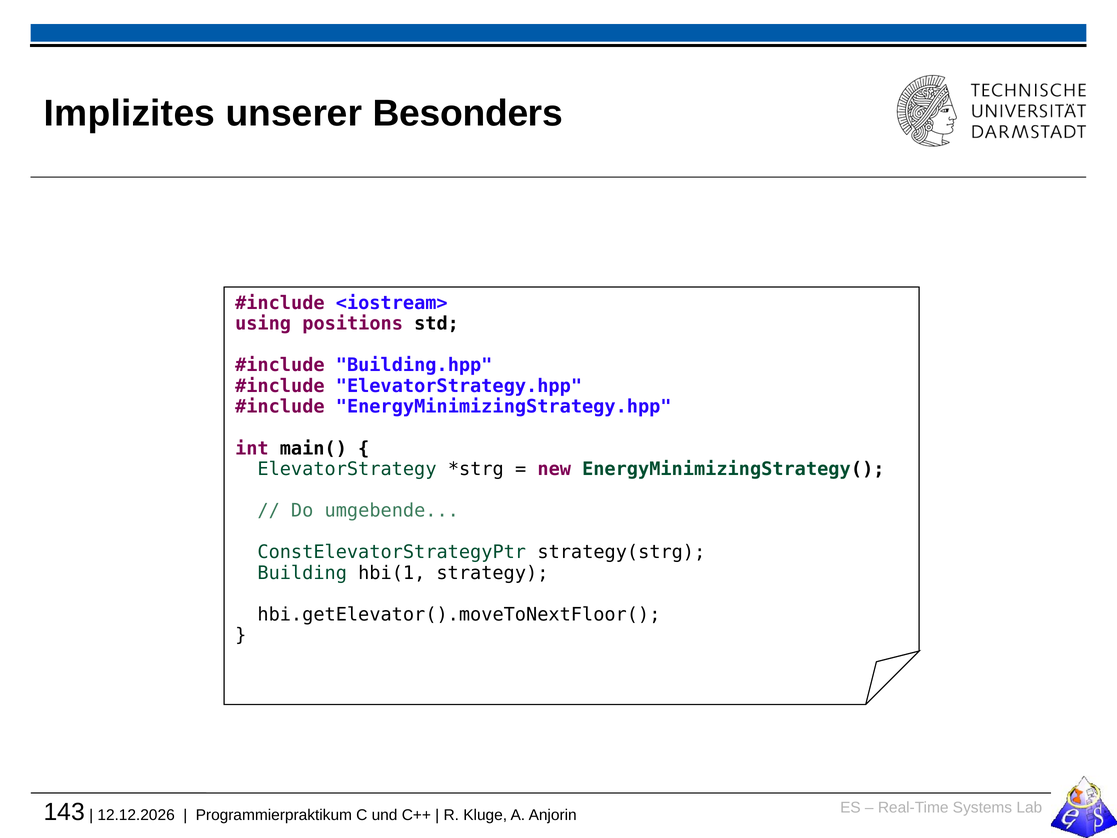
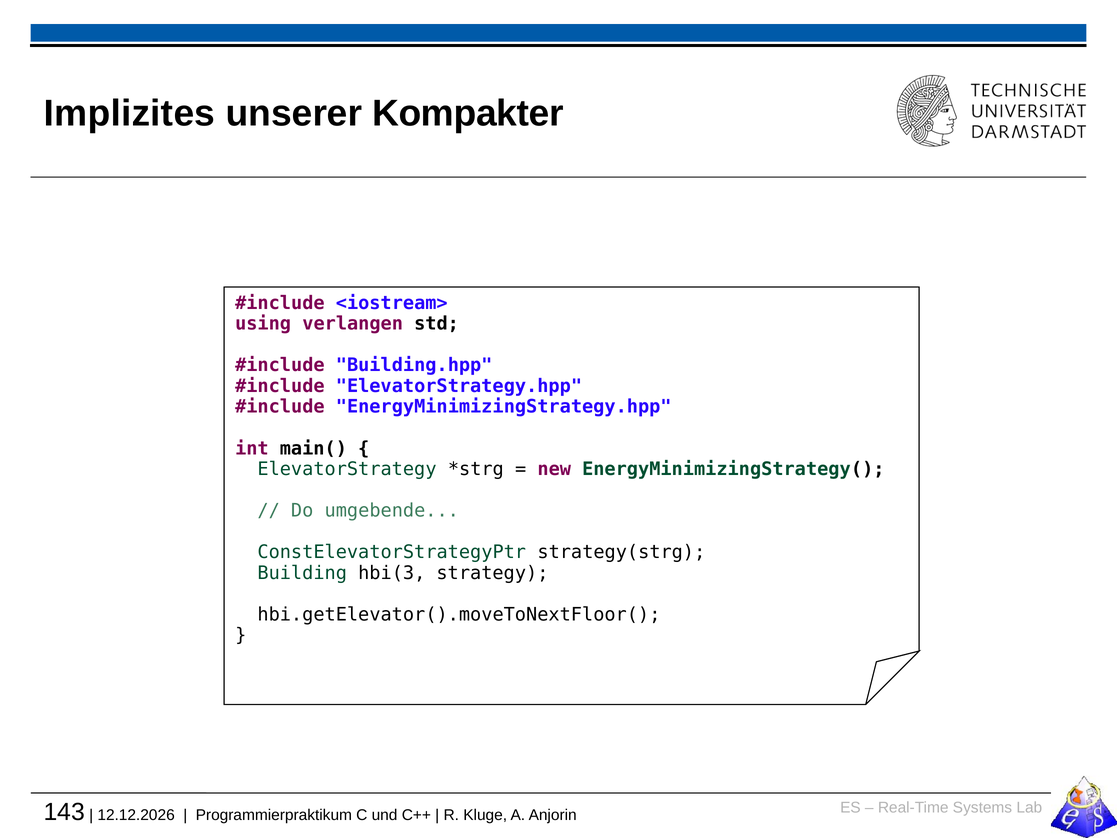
Besonders: Besonders -> Kompakter (468, 113)
positions: positions -> verlangen (353, 324)
hbi(1: hbi(1 -> hbi(3 (392, 573)
